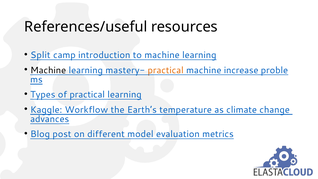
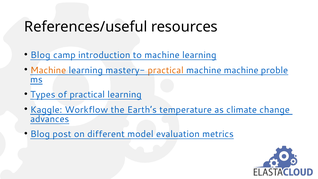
Split: Split -> Blog (40, 55)
Machine colour: black -> orange (48, 70)
machine increase: increase -> machine (241, 70)
